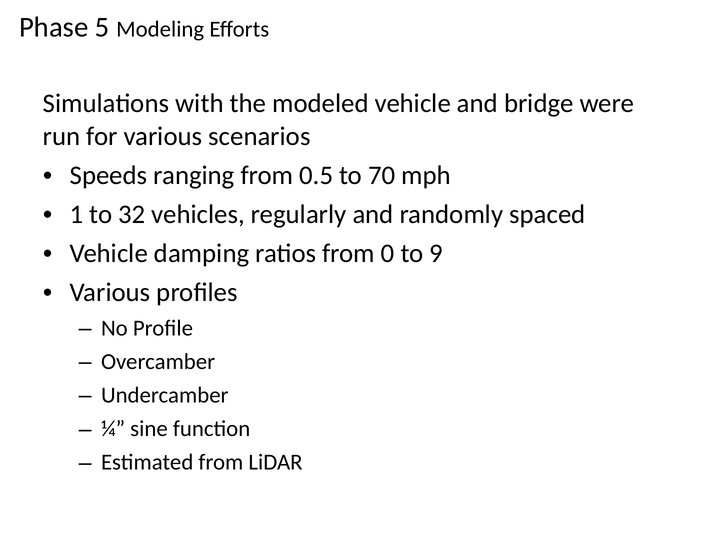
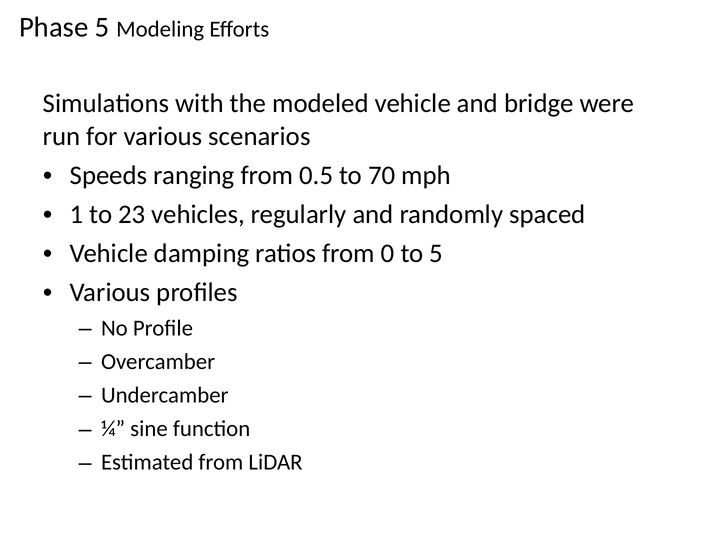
32: 32 -> 23 (132, 214)
to 9: 9 -> 5 (436, 253)
